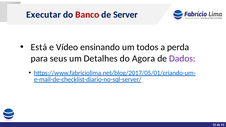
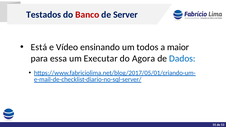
Executar: Executar -> Testados (44, 15)
perda: perda -> maior (178, 47)
seus: seus -> essa (58, 58)
Detalhes: Detalhes -> Executar (101, 58)
Dados colour: purple -> blue (182, 58)
